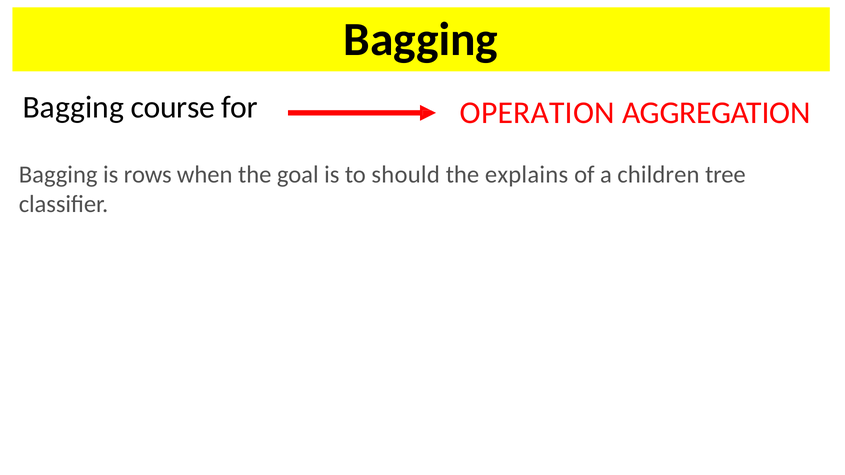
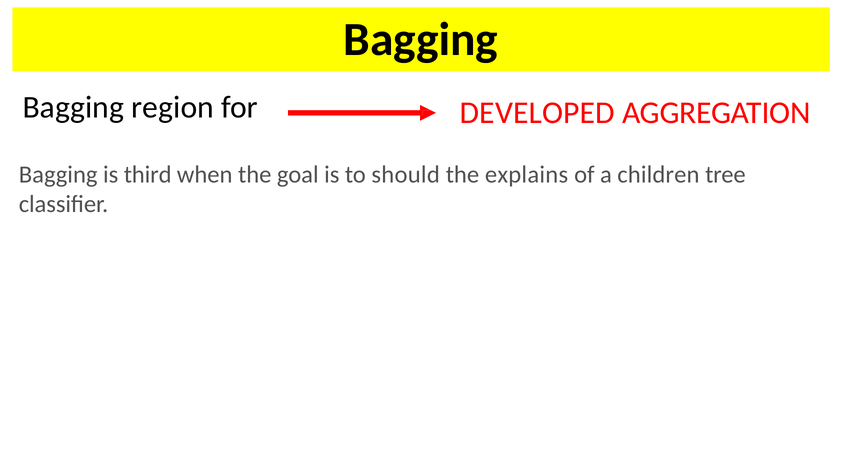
course: course -> region (173, 107)
OPERATION: OPERATION -> DEVELOPED (537, 113)
rows: rows -> third (148, 175)
